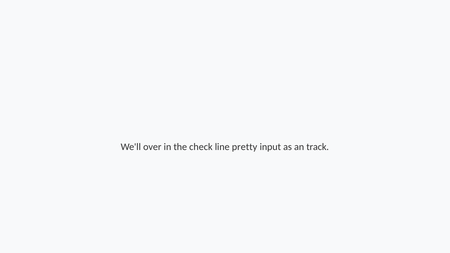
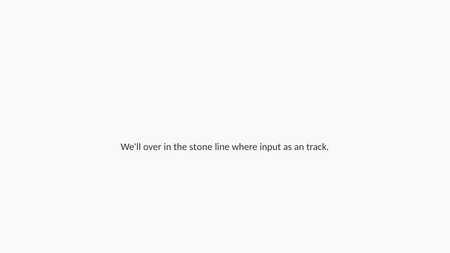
check: check -> stone (201, 147)
pretty: pretty -> where (245, 147)
